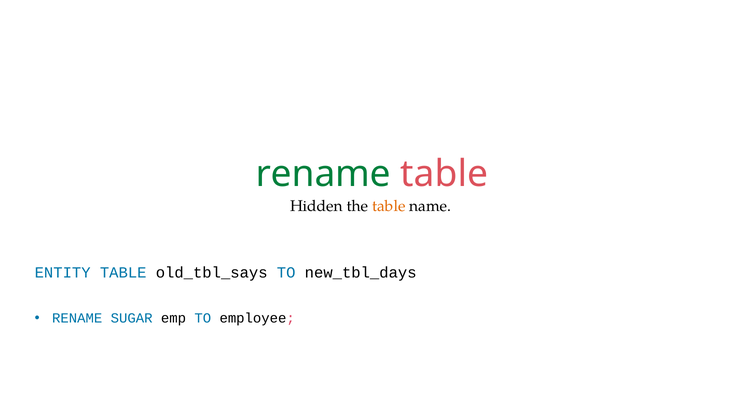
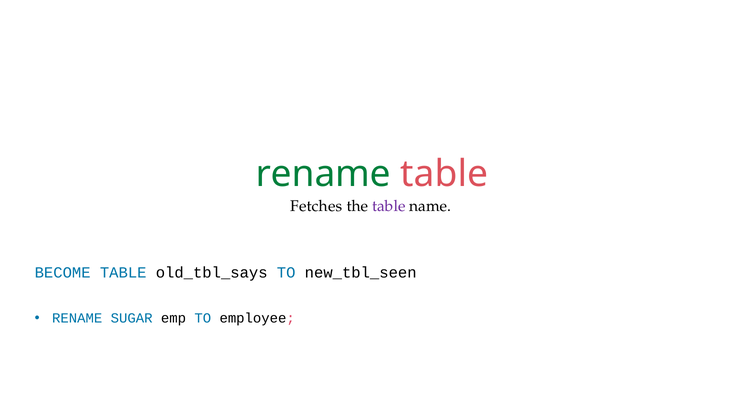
Hidden: Hidden -> Fetches (316, 206)
table colour: orange -> purple (389, 206)
ENTITY: ENTITY -> BECOME (63, 273)
new_tbl_days: new_tbl_days -> new_tbl_seen (361, 273)
